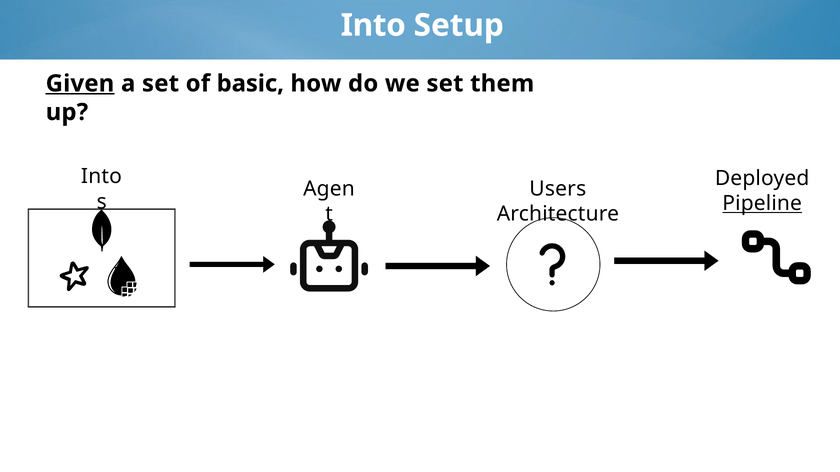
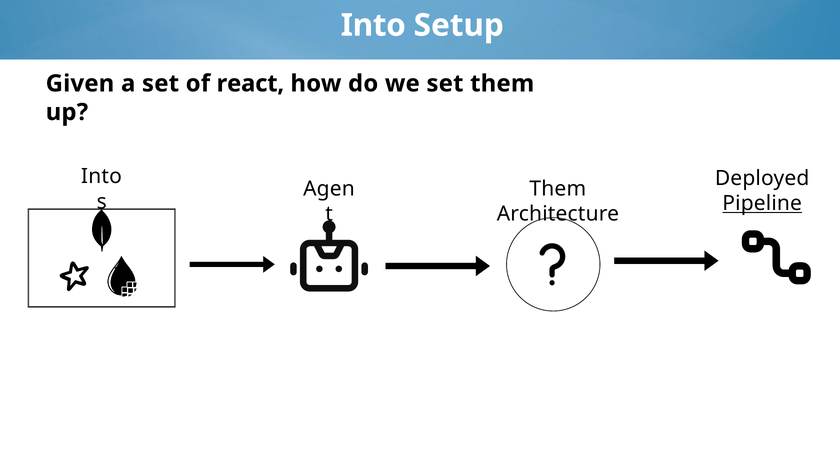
Given underline: present -> none (80, 84)
basic: basic -> react (250, 84)
Users: Users -> Them (558, 189)
